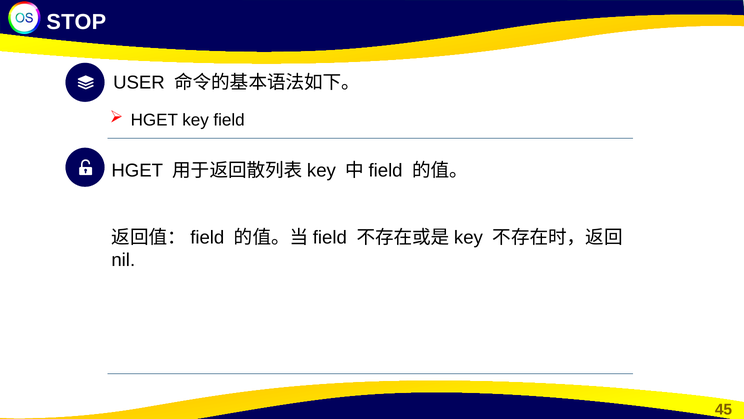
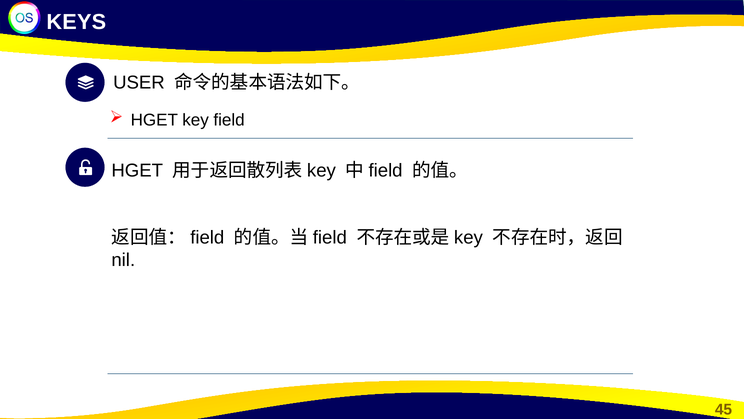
STOP: STOP -> KEYS (76, 22)
